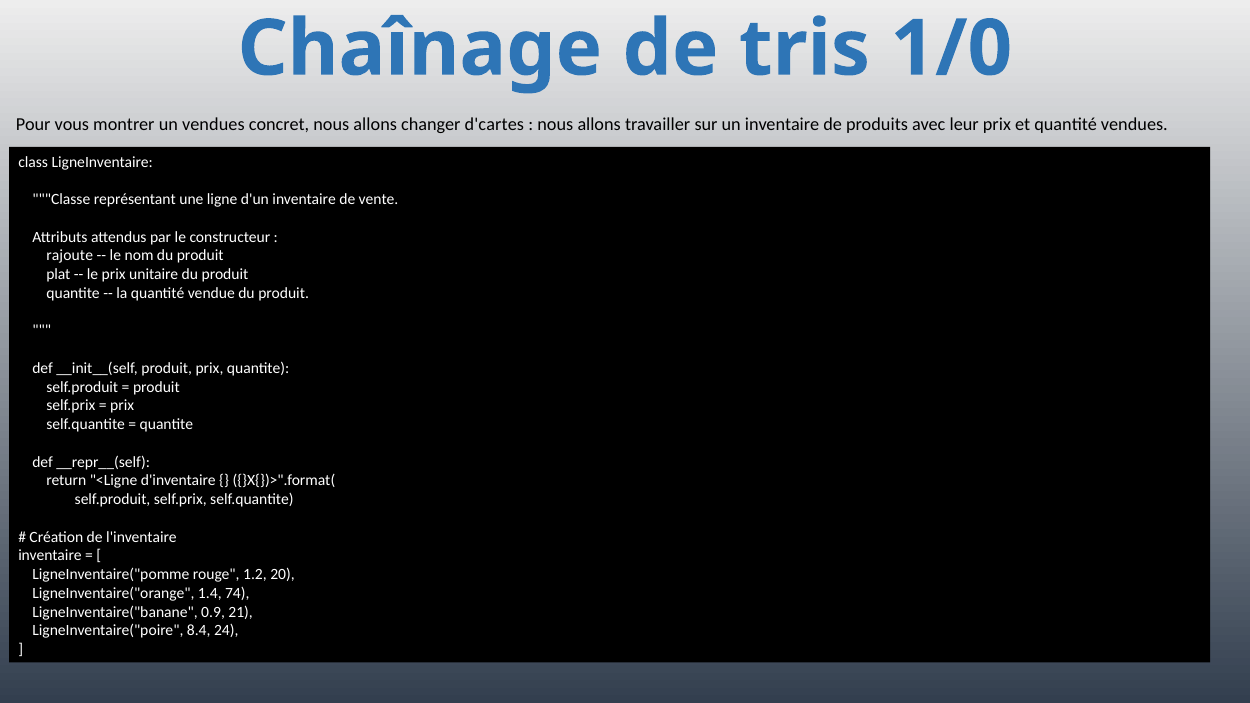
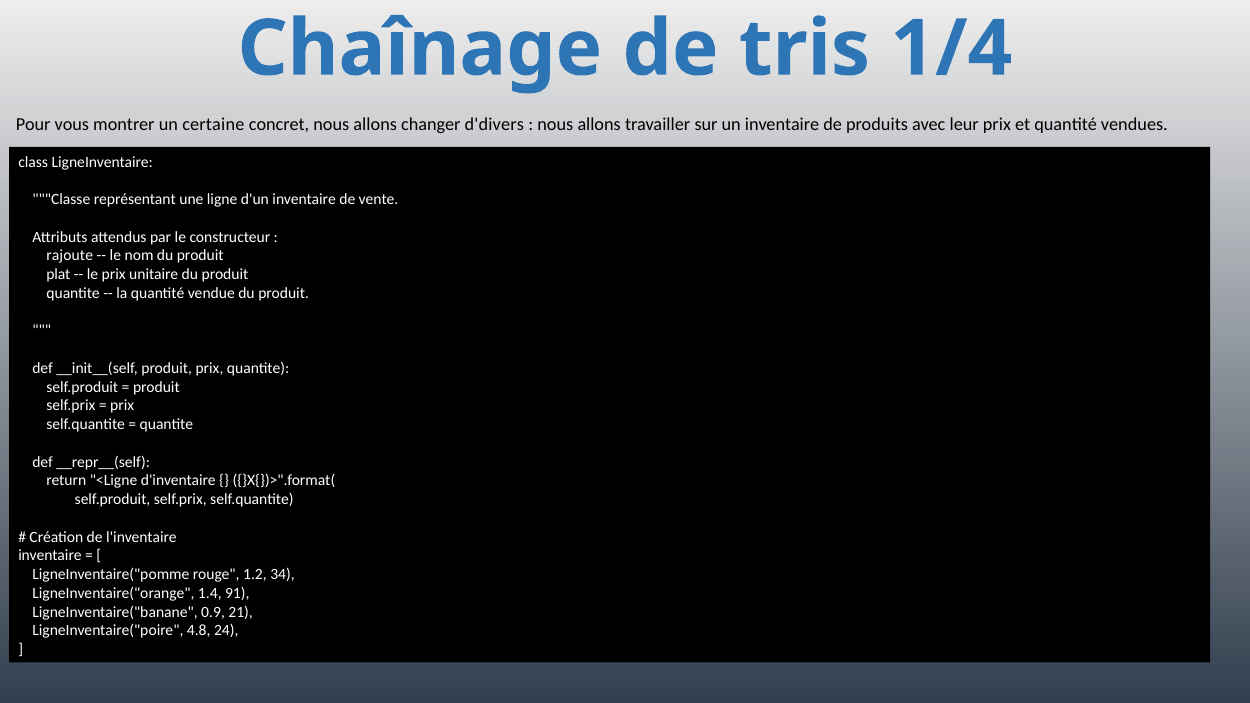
1/0: 1/0 -> 1/4 (951, 49)
un vendues: vendues -> certaine (213, 124)
d'cartes: d'cartes -> d'divers (494, 124)
20: 20 -> 34 (282, 575)
74: 74 -> 91 (237, 593)
8.4: 8.4 -> 4.8 (199, 631)
